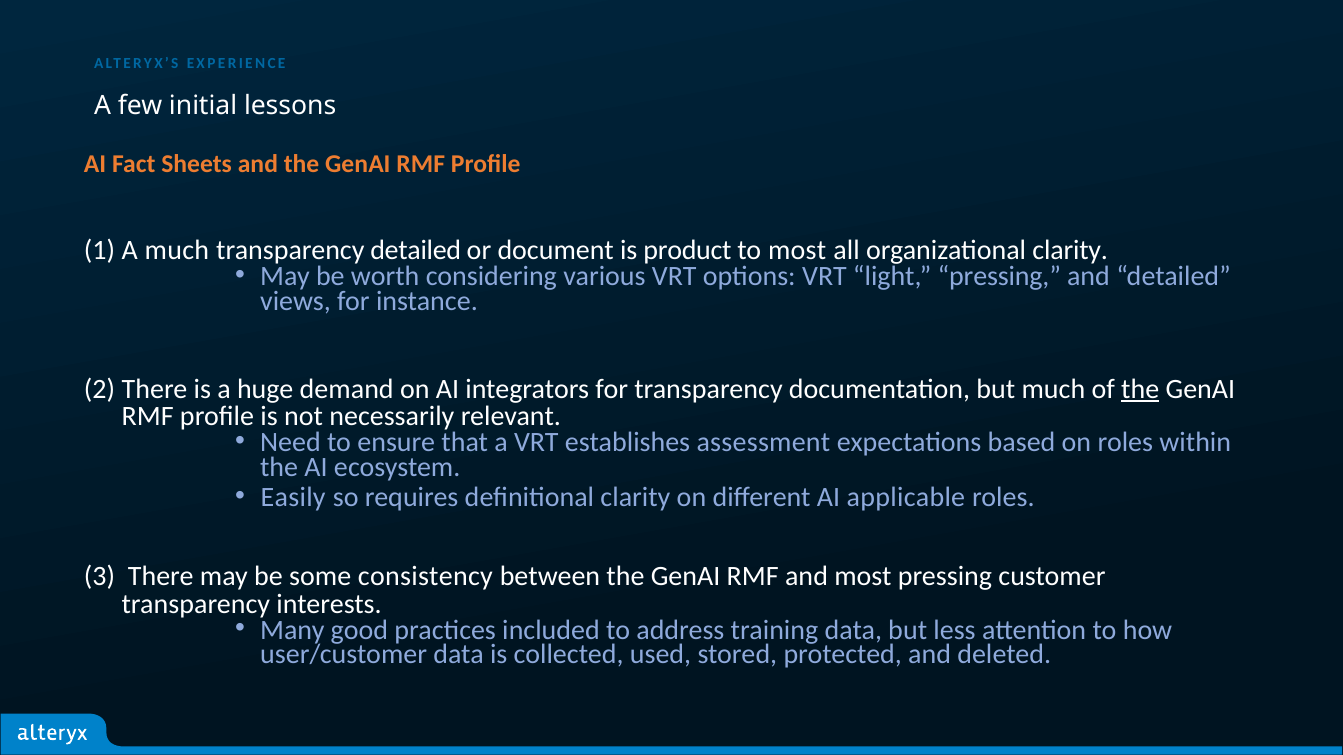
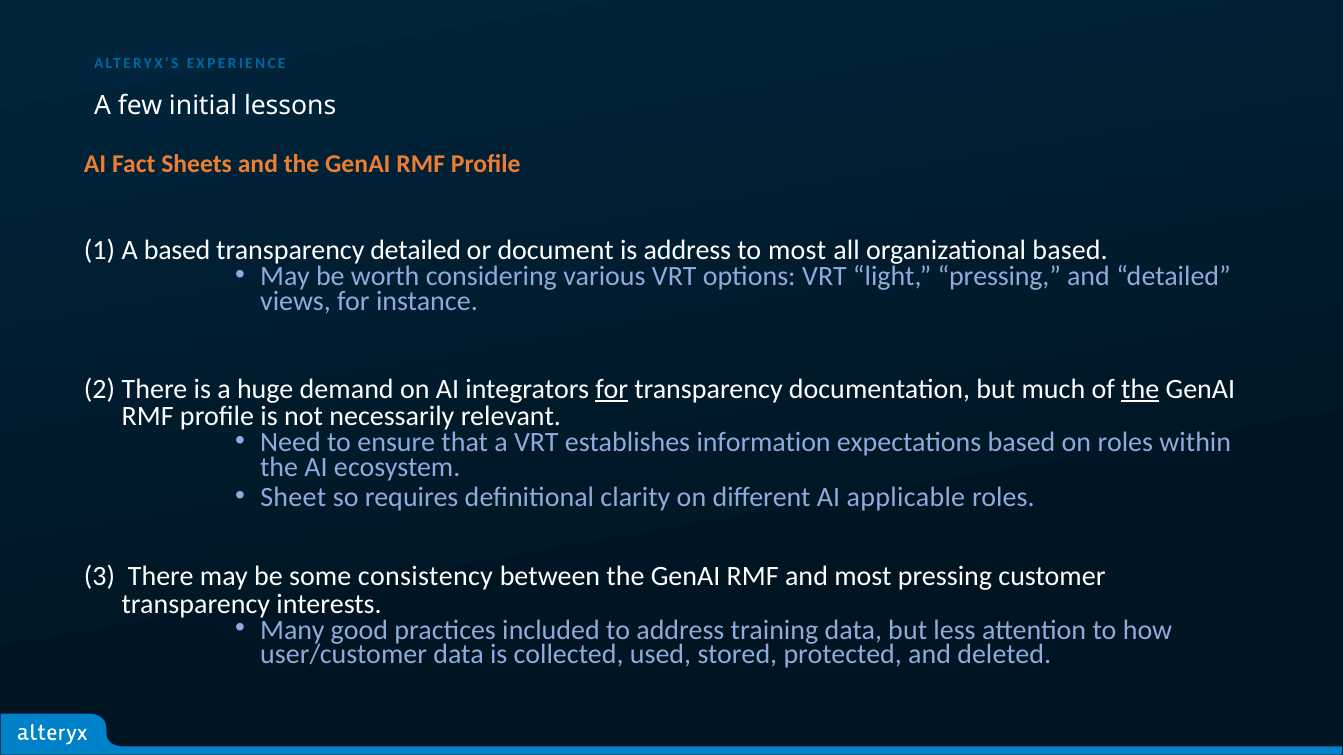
much: much -> based (177, 250)
is product: product -> address (687, 250)
organizational clarity: clarity -> based (1070, 250)
for underline: none -> present (612, 389)
assessment: assessment -> information (764, 443)
Easily: Easily -> Sheet (293, 498)
